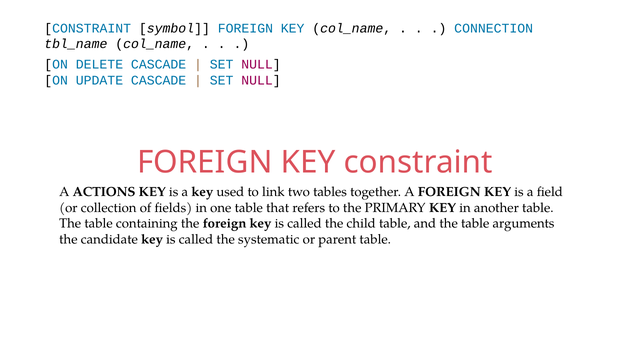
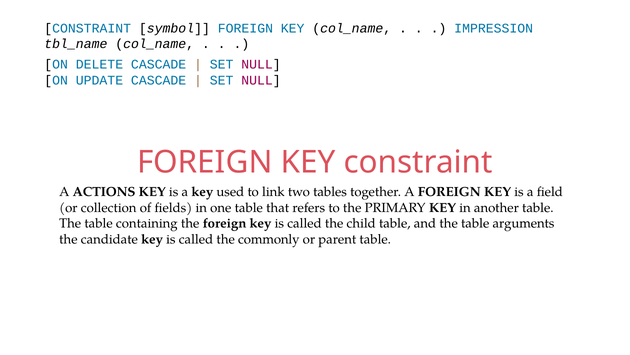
CONNECTION: CONNECTION -> IMPRESSION (494, 28)
systematic: systematic -> commonly (269, 239)
